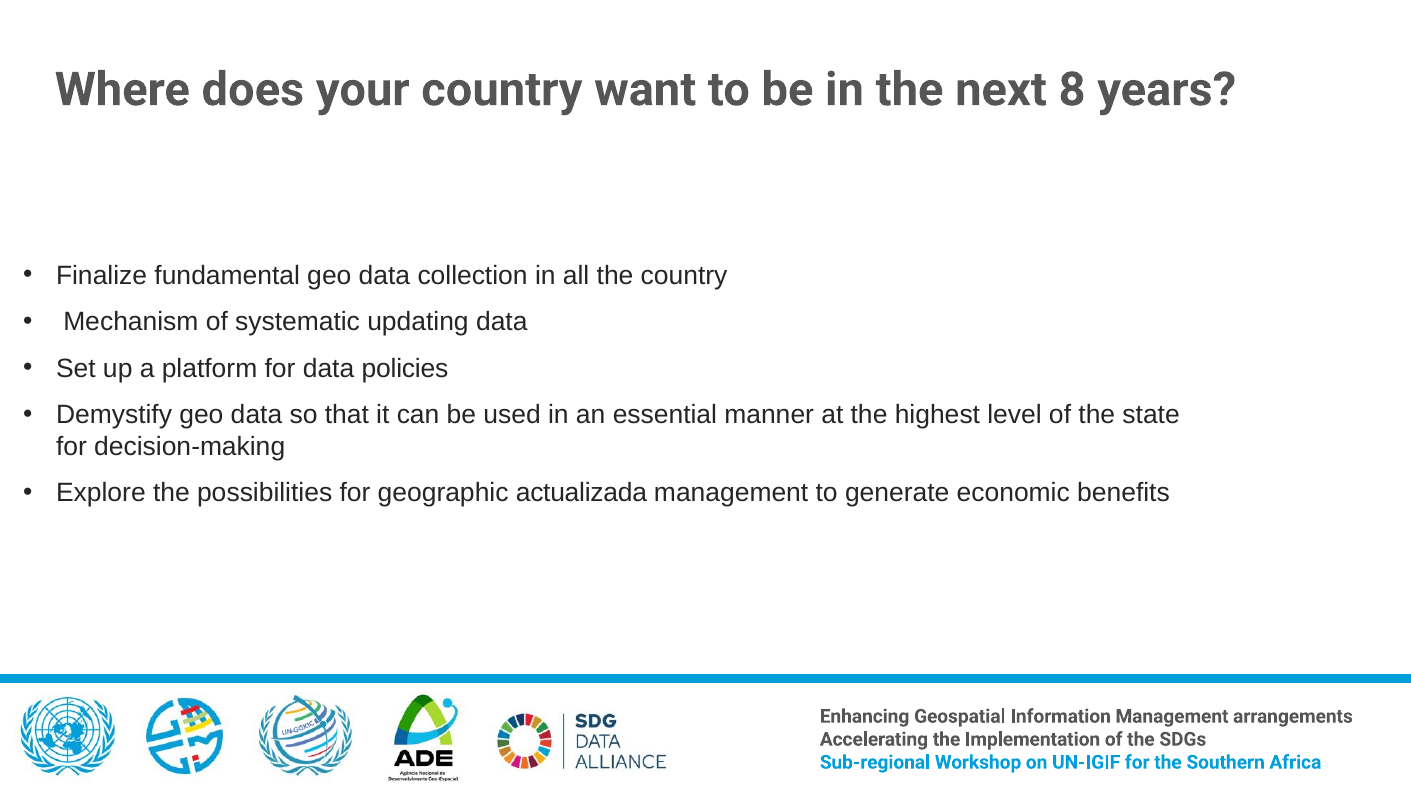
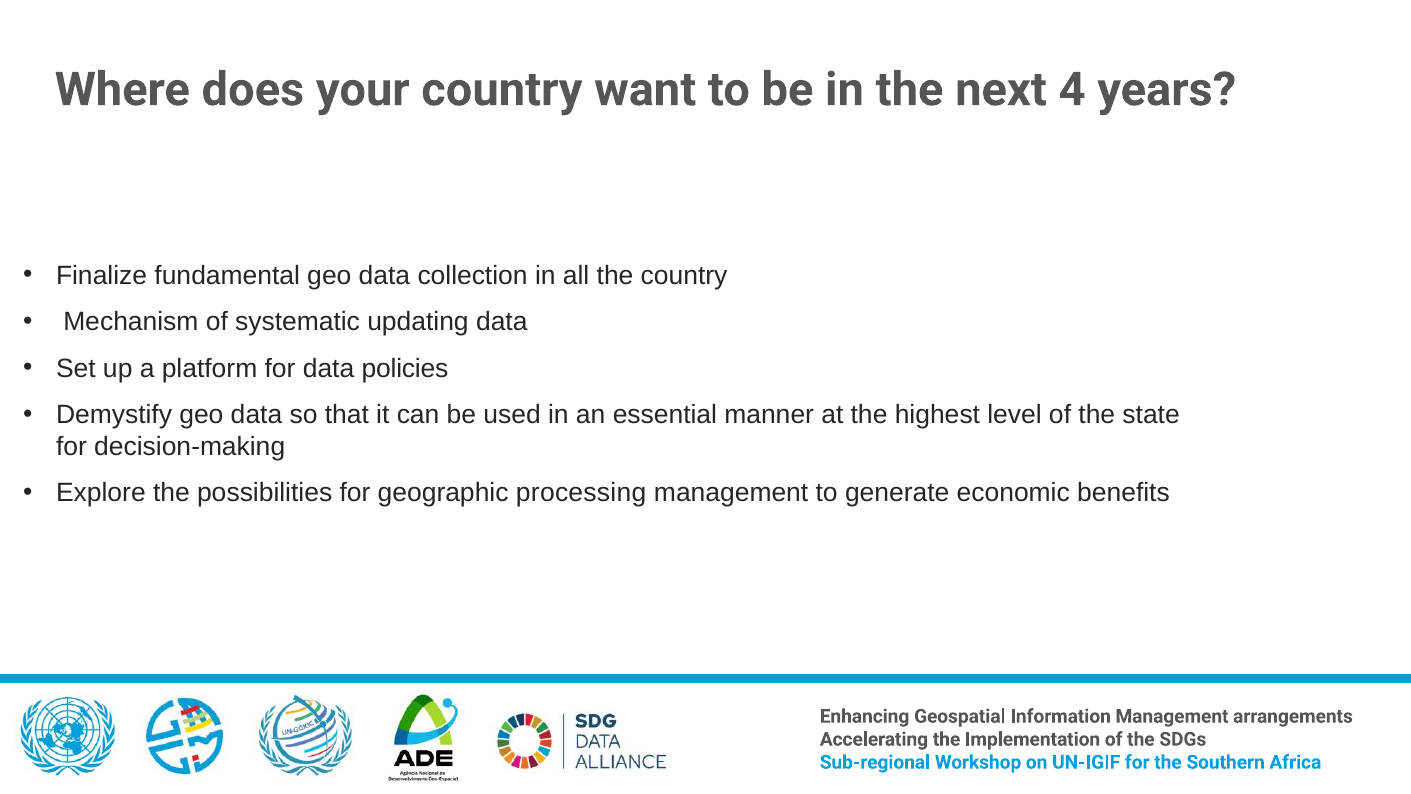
8: 8 -> 4 (1072, 90)
actualizada: actualizada -> processing (581, 493)
